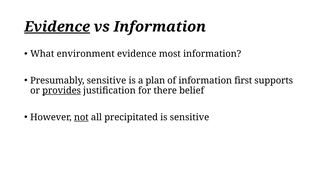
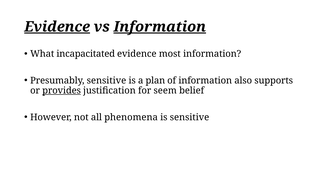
Information underline: none -> present (160, 27)
environment: environment -> incapacitated (86, 54)
first: first -> also (243, 80)
there: there -> seem (165, 90)
not underline: present -> none (81, 117)
precipitated: precipitated -> phenomena (131, 117)
